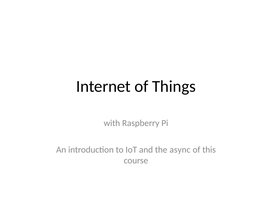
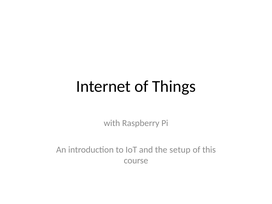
async: async -> setup (180, 150)
